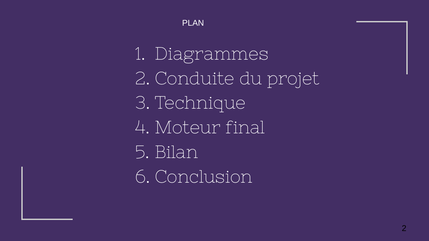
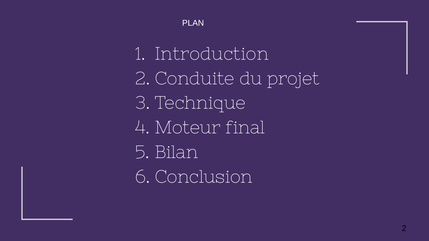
Diagrammes: Diagrammes -> Introduction (212, 54)
